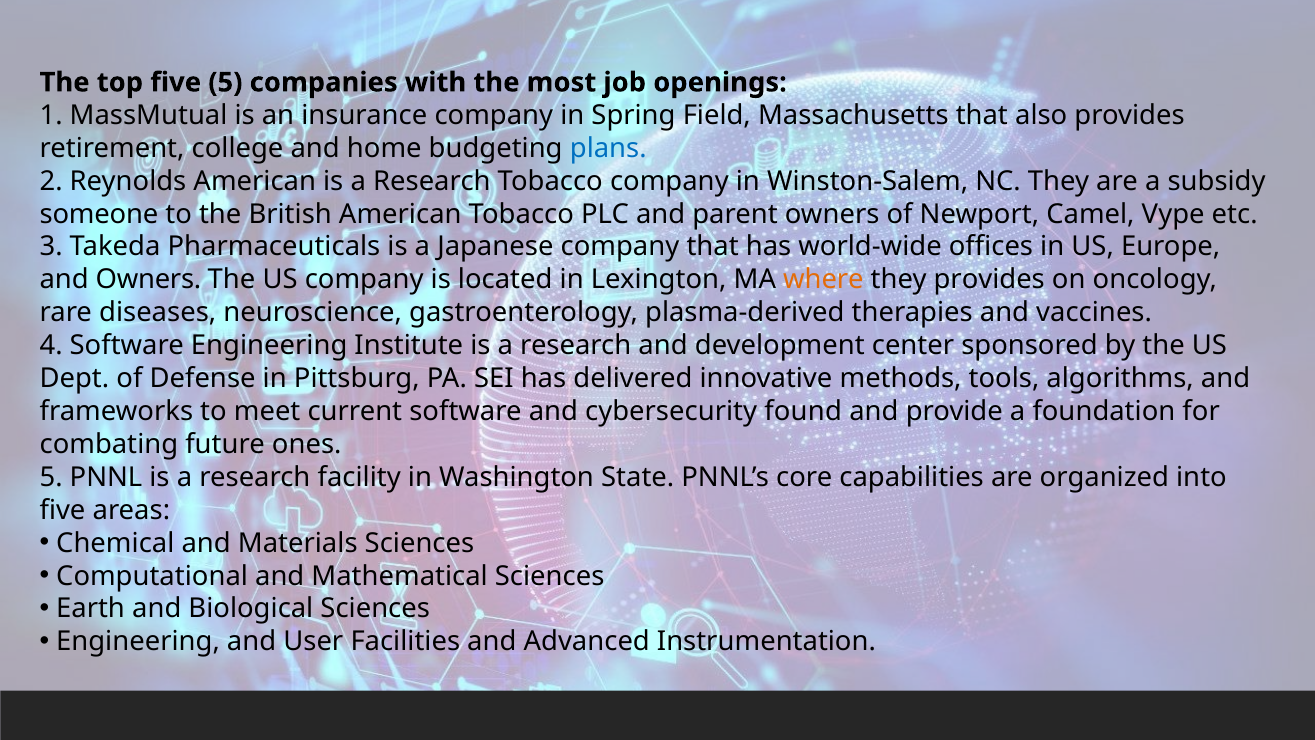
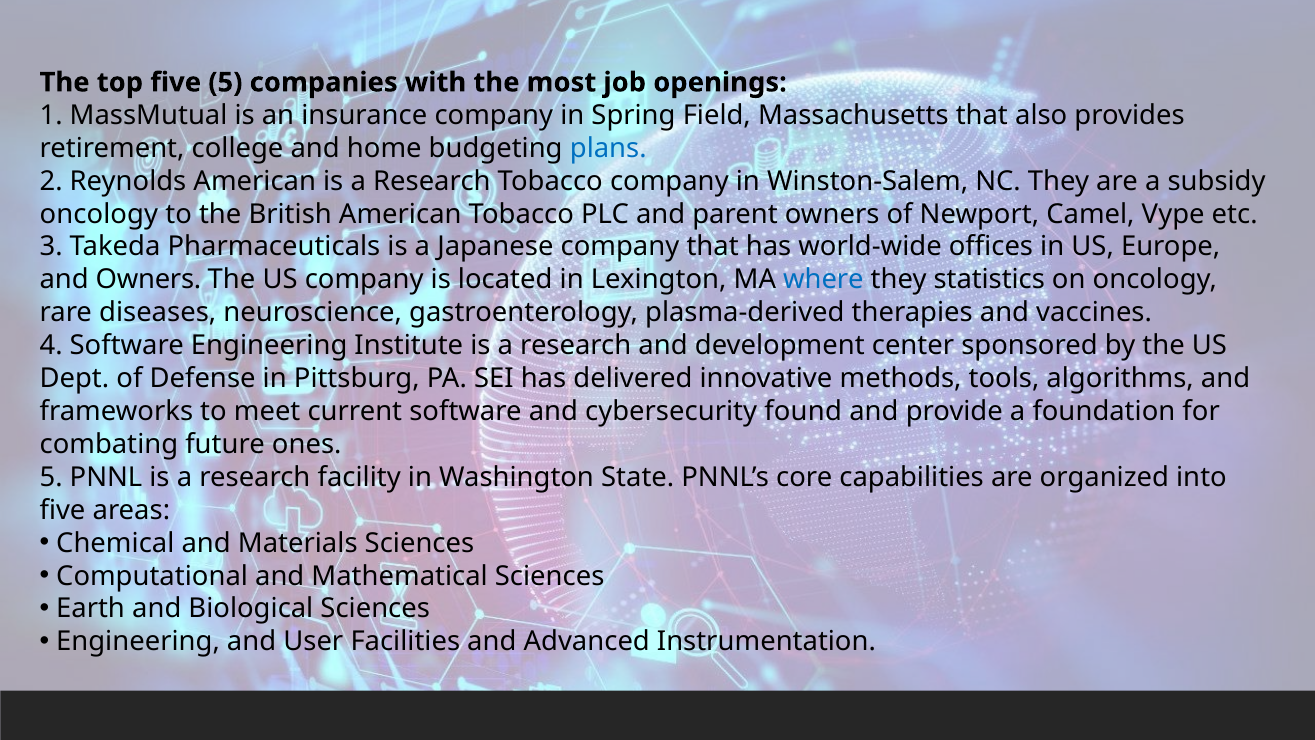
someone: someone -> oncology (99, 214)
where colour: orange -> blue (823, 280)
they provides: provides -> statistics (989, 280)
